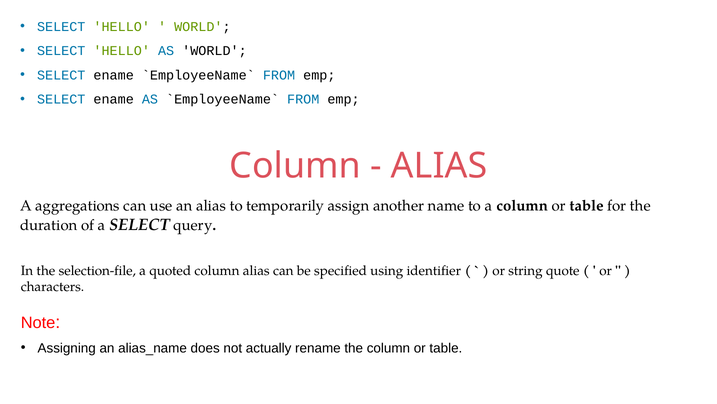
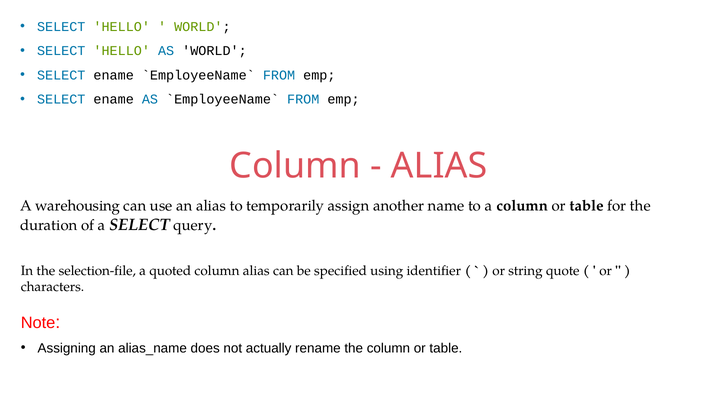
aggregations: aggregations -> warehousing (78, 205)
